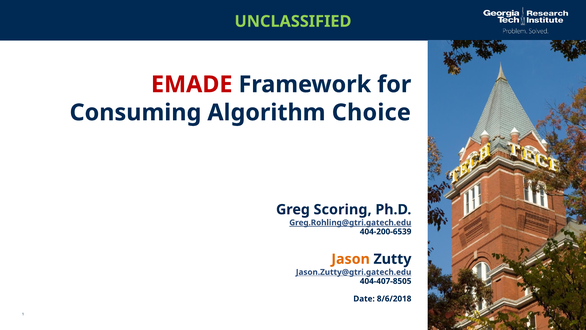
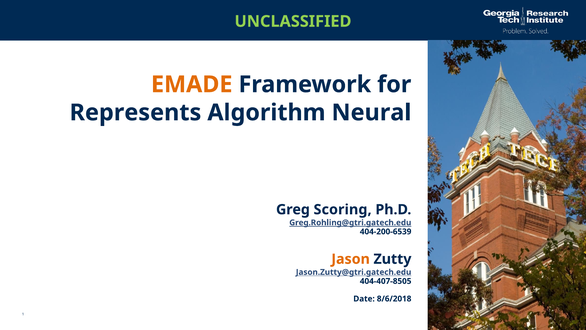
EMADE colour: red -> orange (192, 84)
Consuming: Consuming -> Represents (135, 112)
Choice: Choice -> Neural (371, 112)
